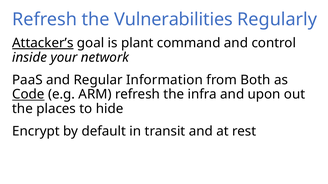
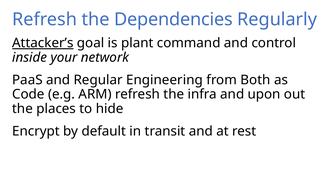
Vulnerabilities: Vulnerabilities -> Dependencies (173, 20)
Information: Information -> Engineering (164, 80)
Code underline: present -> none (28, 95)
